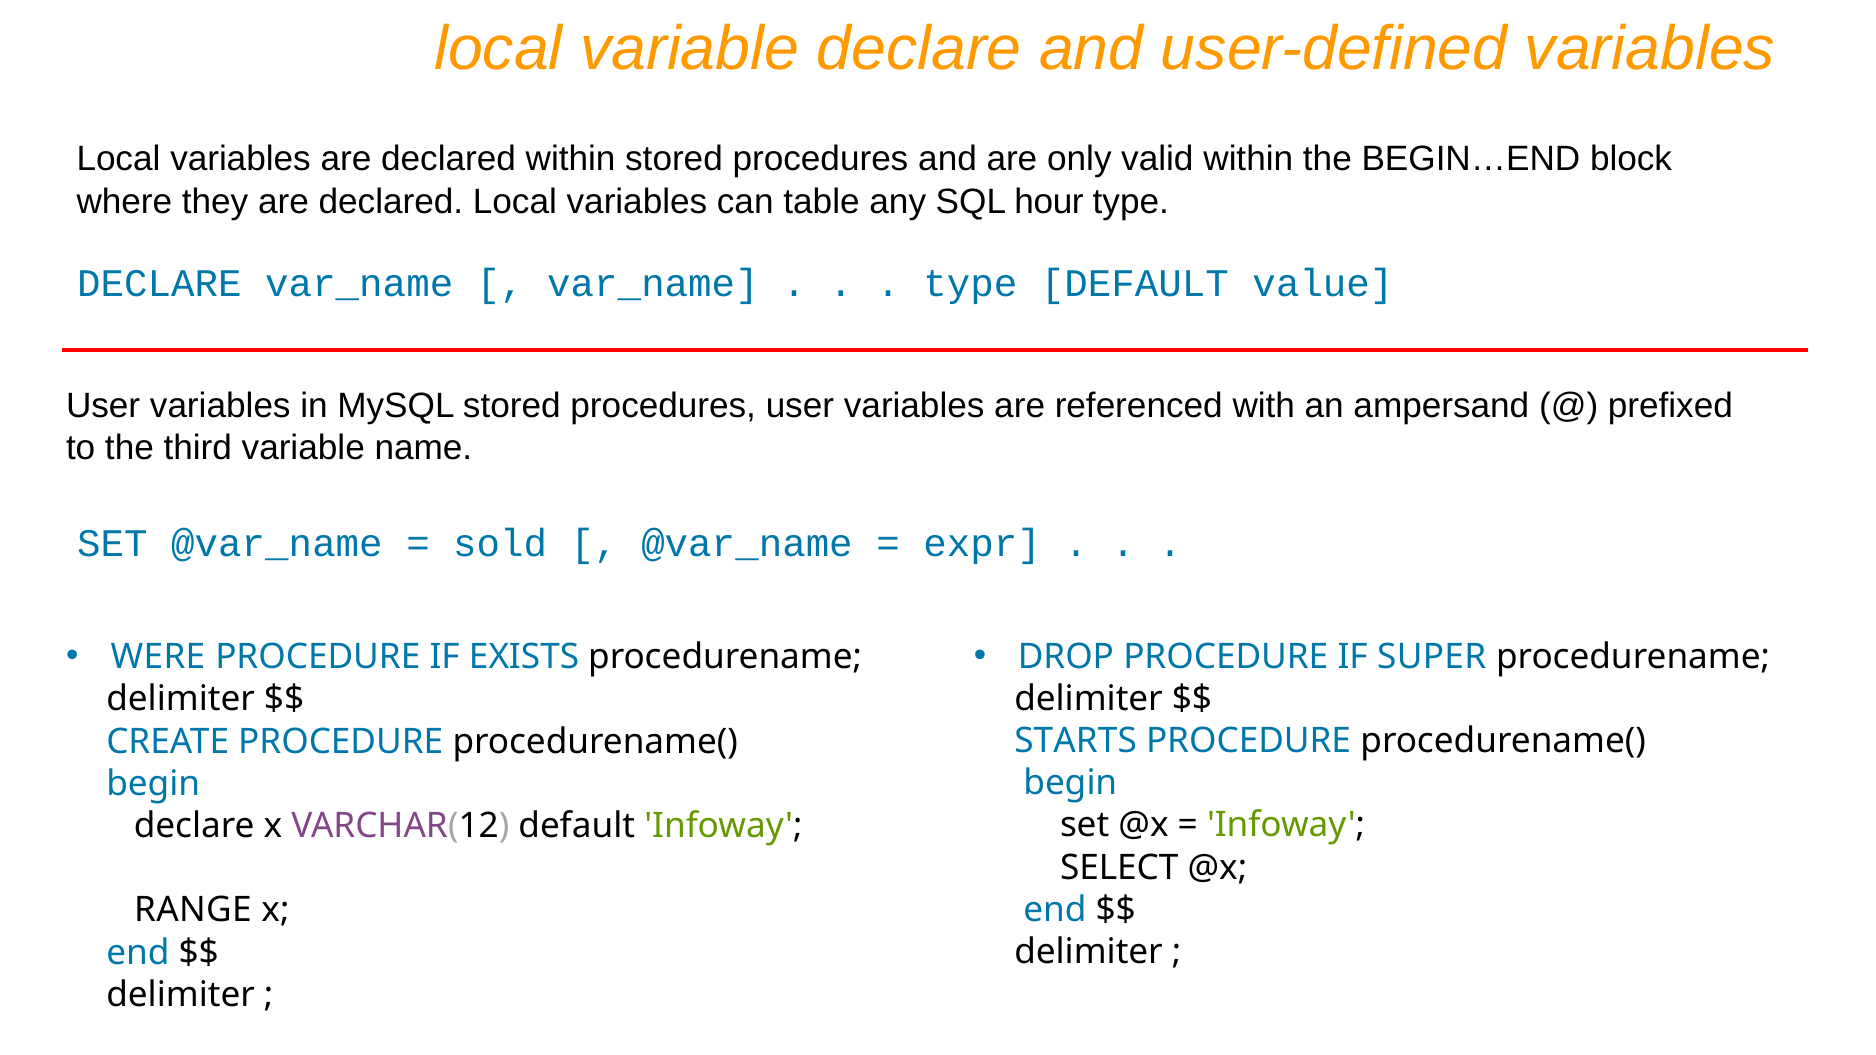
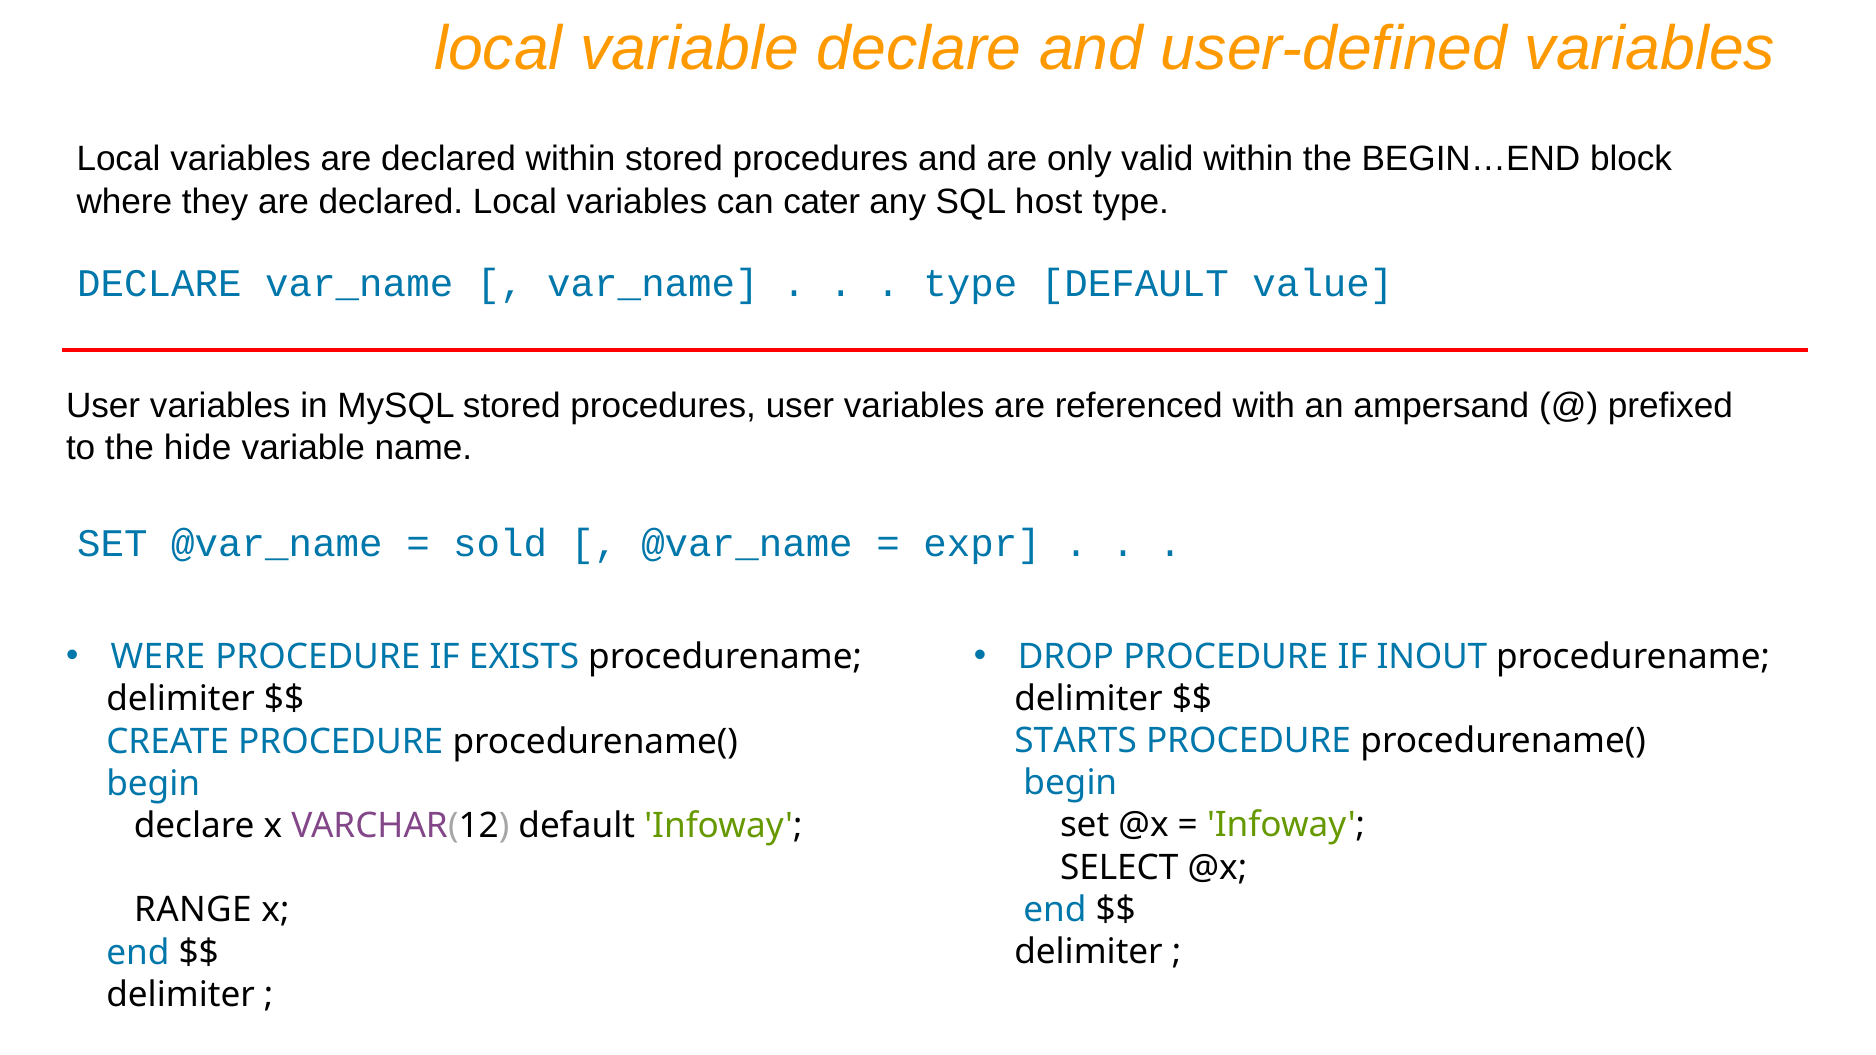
table: table -> cater (822, 202)
hour: hour -> host (1049, 202)
third: third -> hide (198, 448)
SUPER: SUPER -> INOUT (1432, 657)
